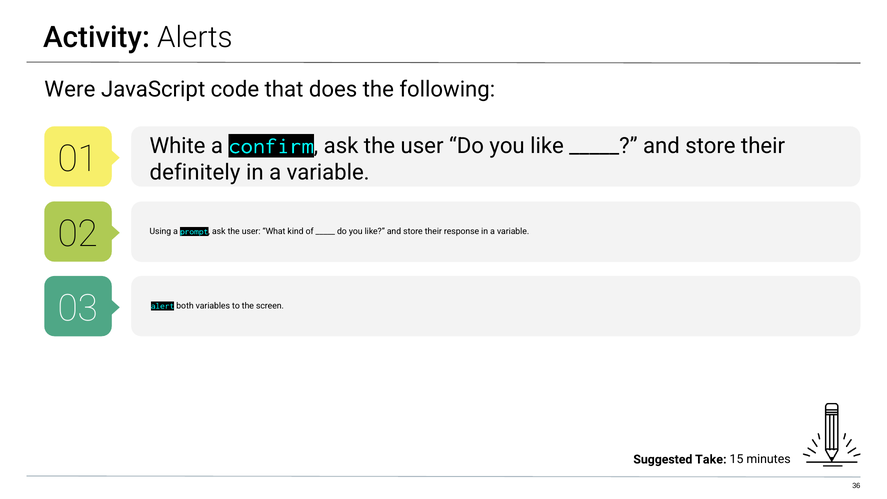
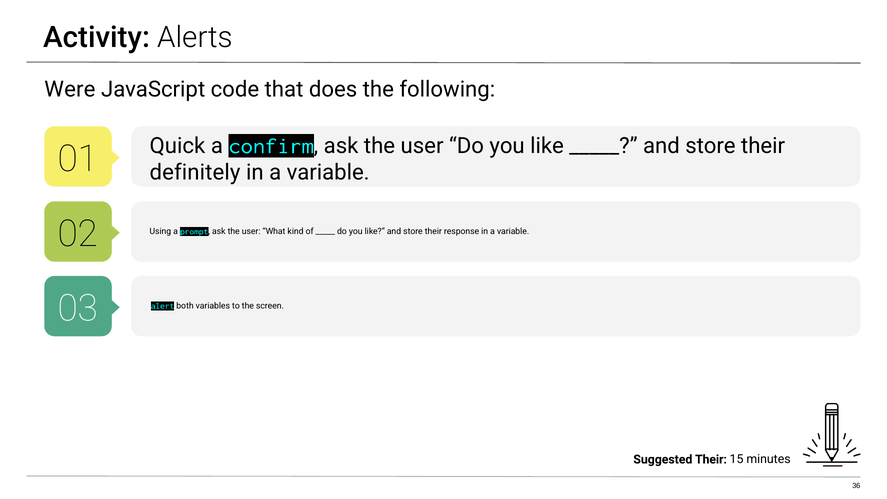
White: White -> Quick (177, 146)
Suggested Take: Take -> Their (711, 459)
